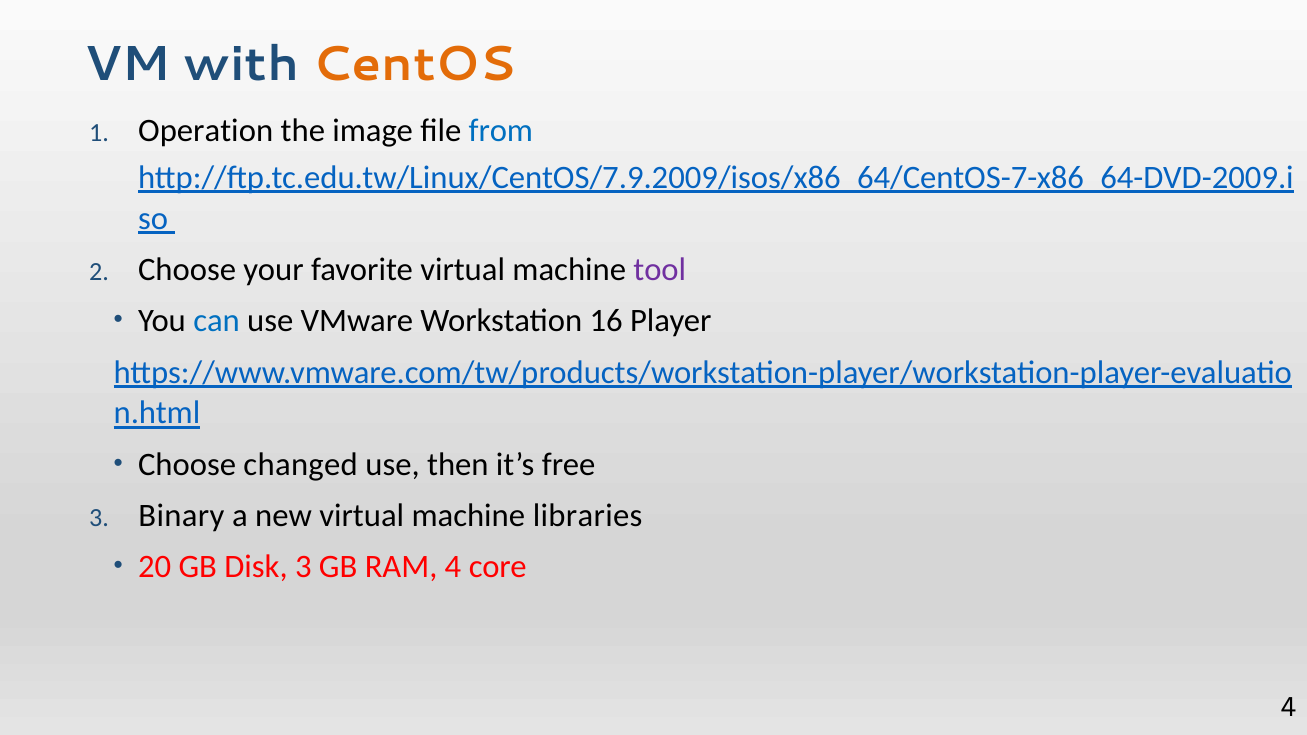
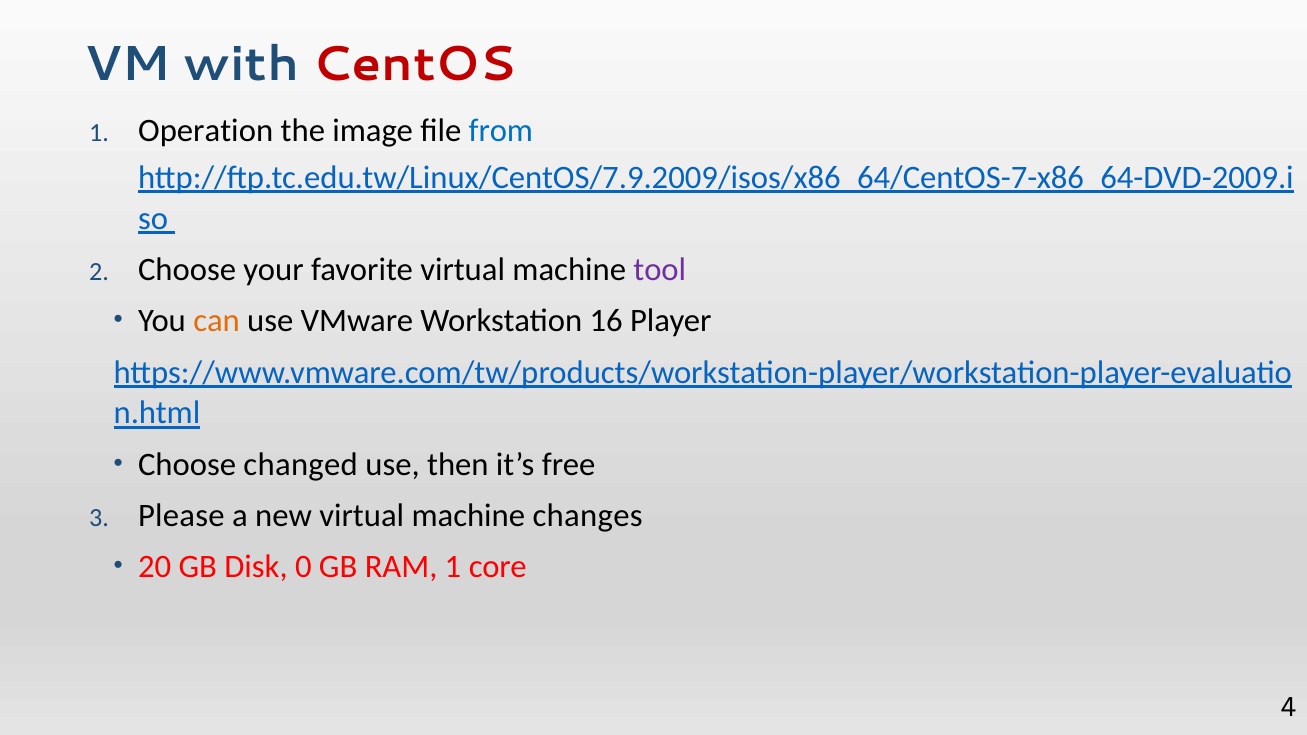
CentOS colour: orange -> red (414, 64)
can colour: blue -> orange (217, 321)
Binary: Binary -> Please (181, 516)
libraries: libraries -> changes (588, 516)
Disk 3: 3 -> 0 (303, 567)
RAM 4: 4 -> 1 (453, 567)
